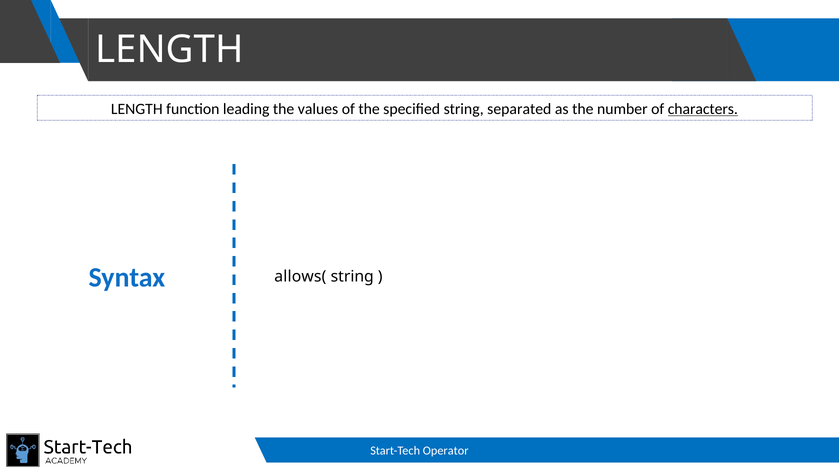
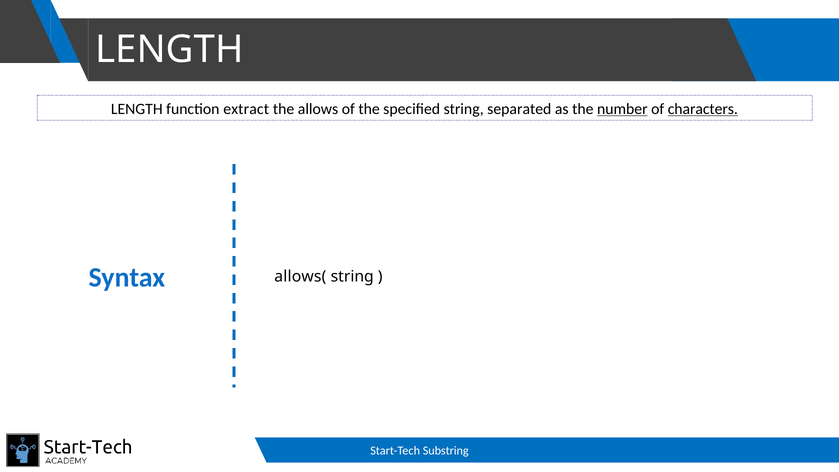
leading: leading -> extract (246, 109)
values: values -> allows (318, 109)
number underline: none -> present (622, 109)
Operator: Operator -> Substring (446, 451)
